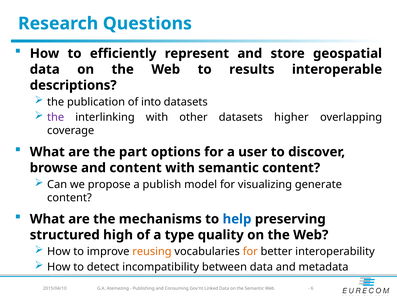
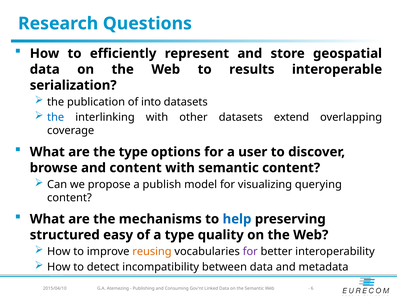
descriptions: descriptions -> serialization (73, 85)
the colour: purple -> blue (56, 117)
higher: higher -> extend (291, 117)
the part: part -> type (133, 152)
generate: generate -> querying (318, 184)
high: high -> easy (118, 235)
for colour: orange -> purple (250, 251)
